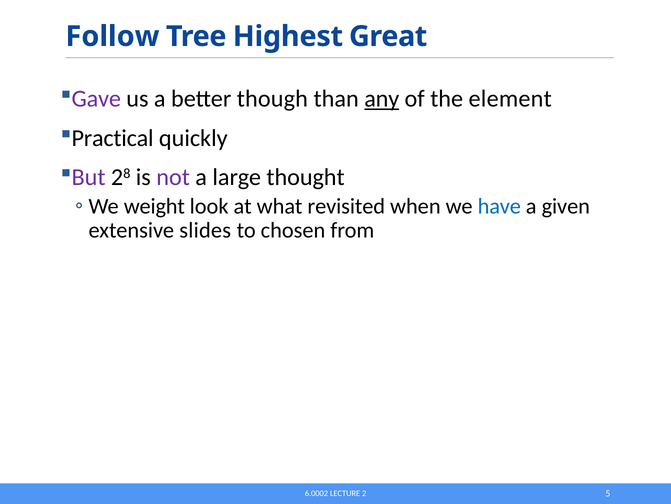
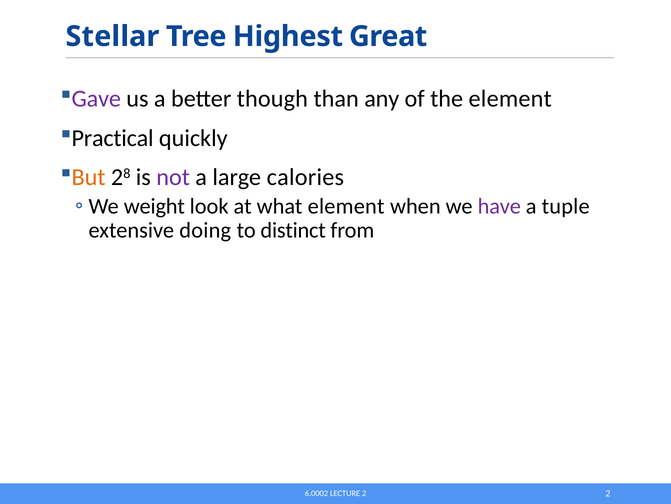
Follow: Follow -> Stellar (112, 36)
any underline: present -> none (382, 99)
But colour: purple -> orange (89, 177)
thought: thought -> calories (305, 177)
what revisited: revisited -> element (346, 206)
have colour: blue -> purple (499, 206)
given: given -> tuple (566, 206)
slides: slides -> doing (205, 230)
chosen: chosen -> distinct (293, 230)
2 5: 5 -> 2 (608, 493)
